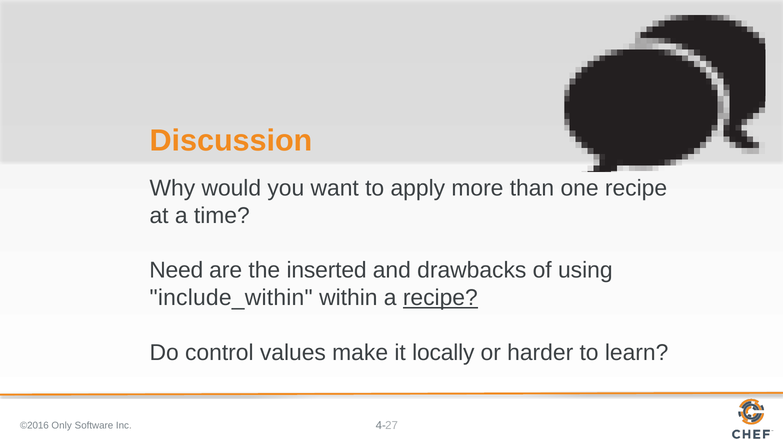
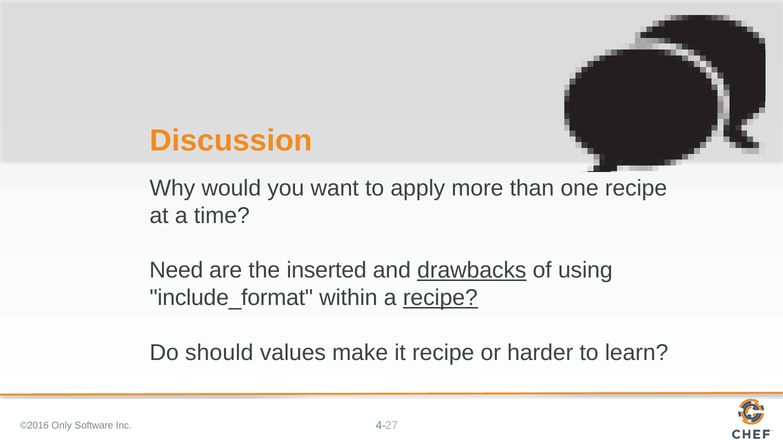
drawbacks underline: none -> present (472, 271)
include_within: include_within -> include_format (231, 298)
control: control -> should (219, 353)
it locally: locally -> recipe (443, 353)
